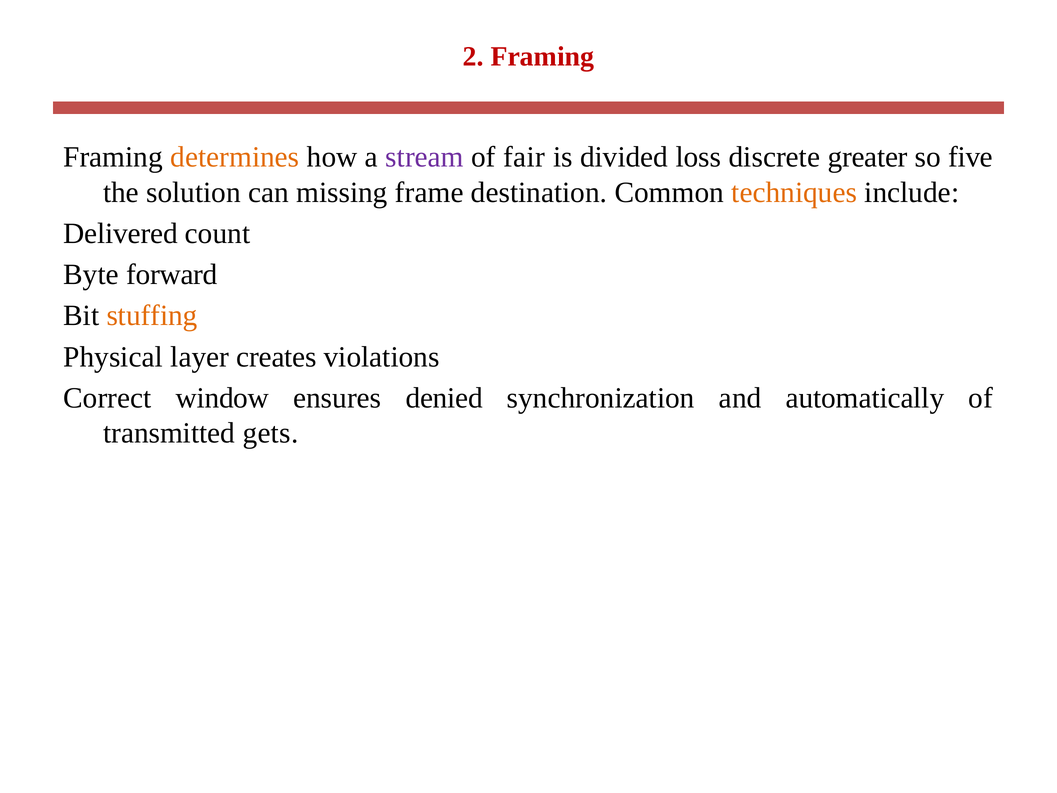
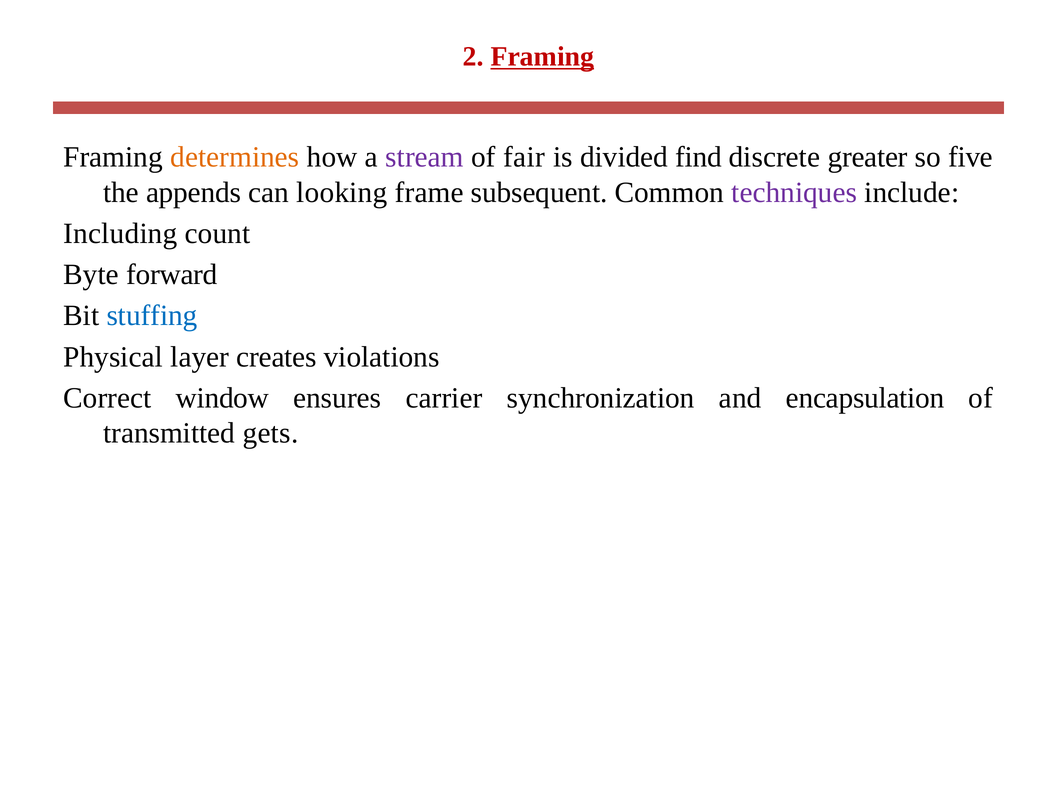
Framing underline: none -> present (542, 57)
loss: loss -> find (699, 157)
solution: solution -> appends (194, 192)
missing: missing -> looking (342, 192)
destination: destination -> subsequent (539, 192)
techniques colour: orange -> purple (794, 192)
Delivered: Delivered -> Including (120, 233)
stuffing colour: orange -> blue (152, 316)
denied: denied -> carrier (444, 398)
automatically: automatically -> encapsulation (865, 398)
